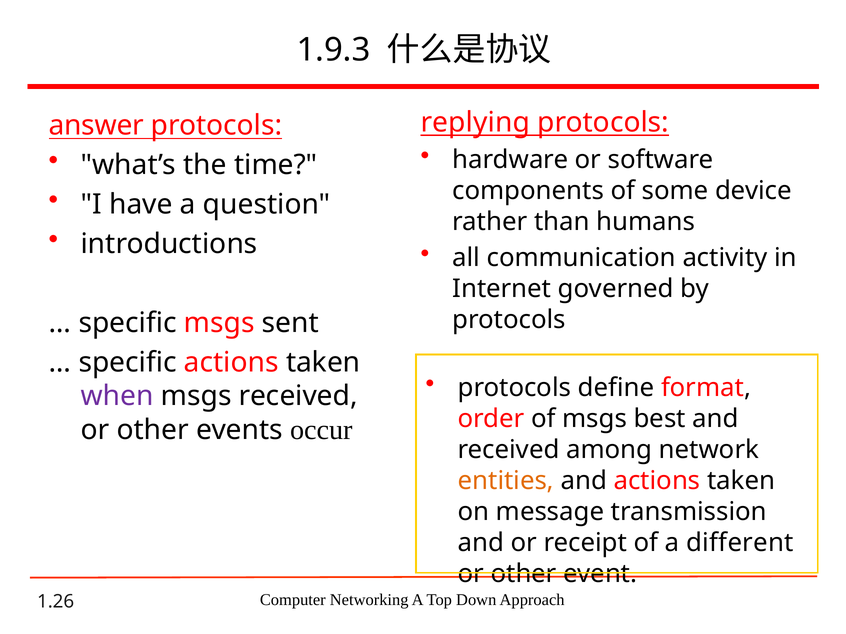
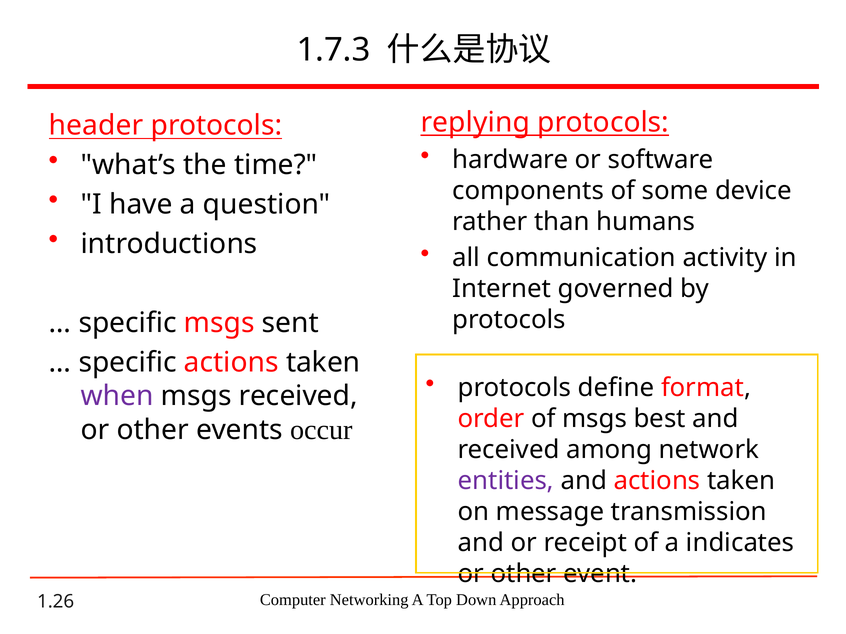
1.9.3: 1.9.3 -> 1.7.3 (334, 50)
answer: answer -> header (96, 126)
entities colour: orange -> purple (506, 481)
different: different -> indicates (740, 543)
